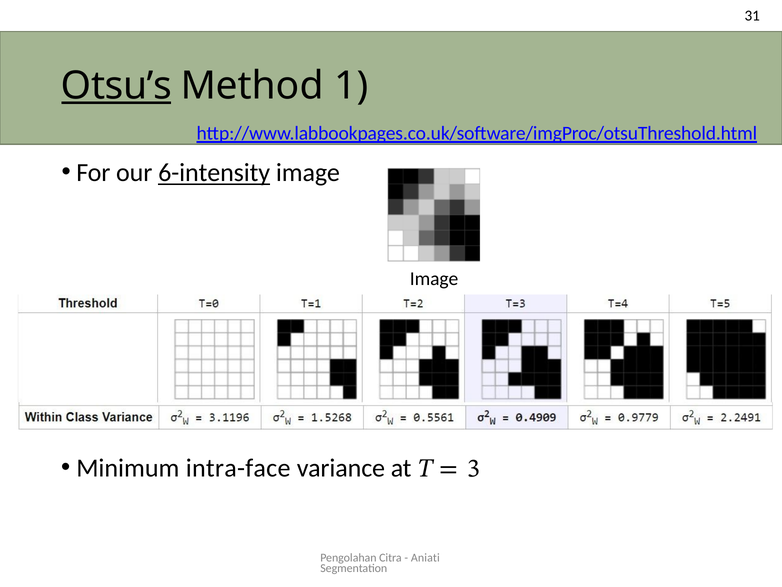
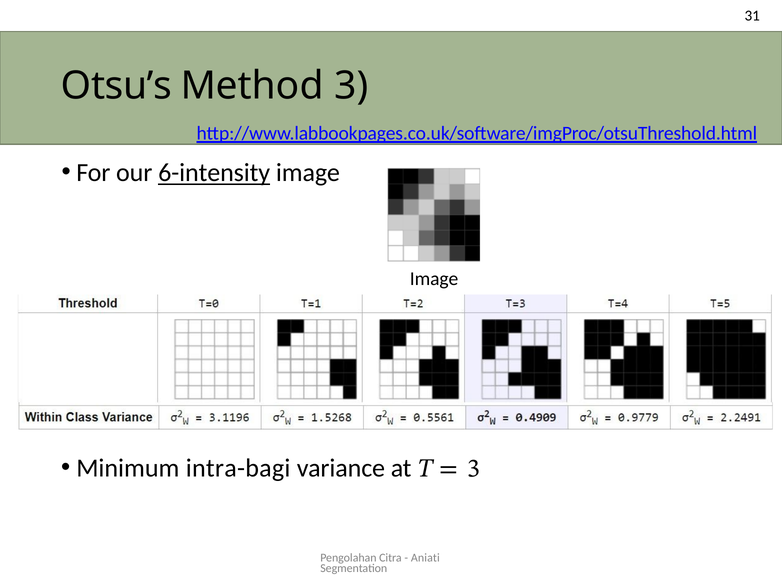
Otsu’s underline: present -> none (116, 86)
Method 1: 1 -> 3 (351, 86)
intra-face: intra-face -> intra-bagi (238, 468)
